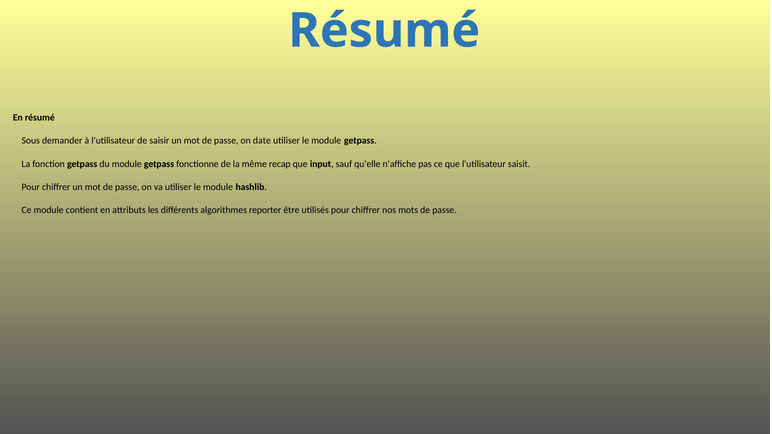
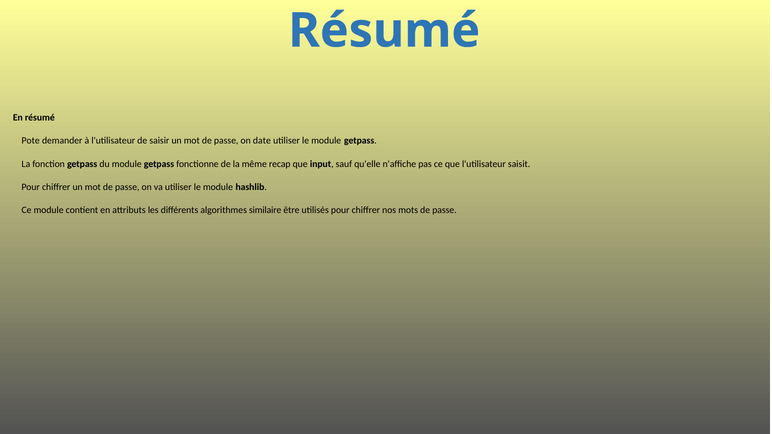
Sous: Sous -> Pote (31, 141)
reporter: reporter -> similaire (265, 210)
